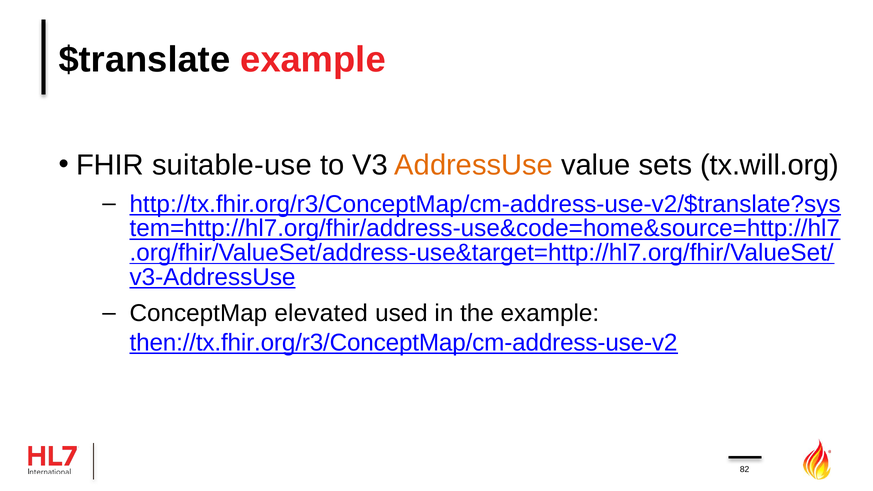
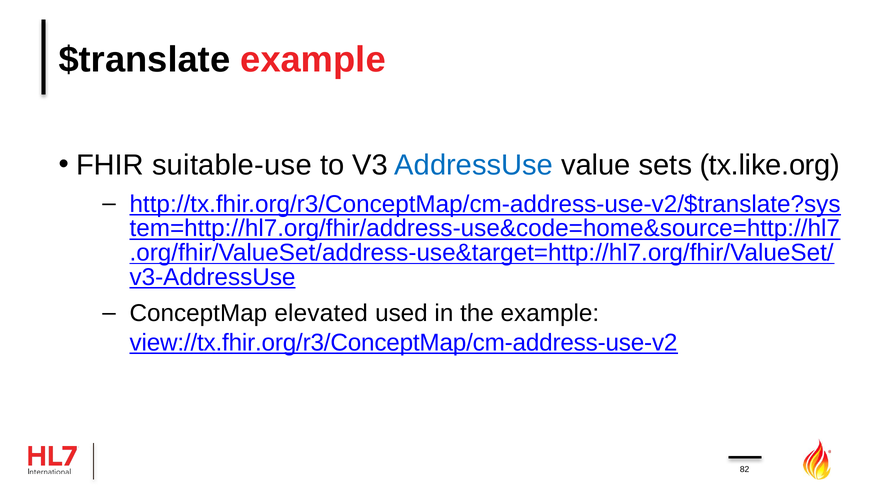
AddressUse colour: orange -> blue (474, 165)
tx.will.org: tx.will.org -> tx.like.org (770, 165)
then://tx.fhir.org/r3/ConceptMap/cm-address-use-v2: then://tx.fhir.org/r3/ConceptMap/cm-address-use-v2 -> view://tx.fhir.org/r3/ConceptMap/cm-address-use-v2 (404, 343)
